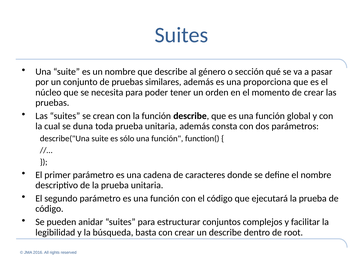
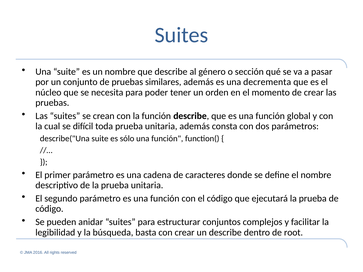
proporciona: proporciona -> decrementa (267, 82)
duna: duna -> difícil (83, 126)
